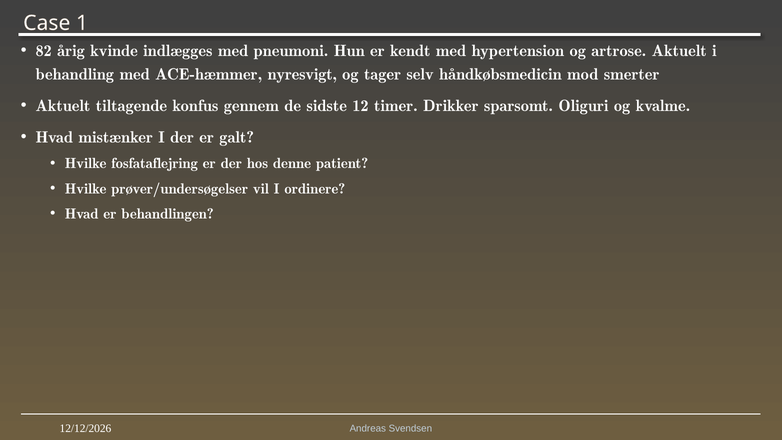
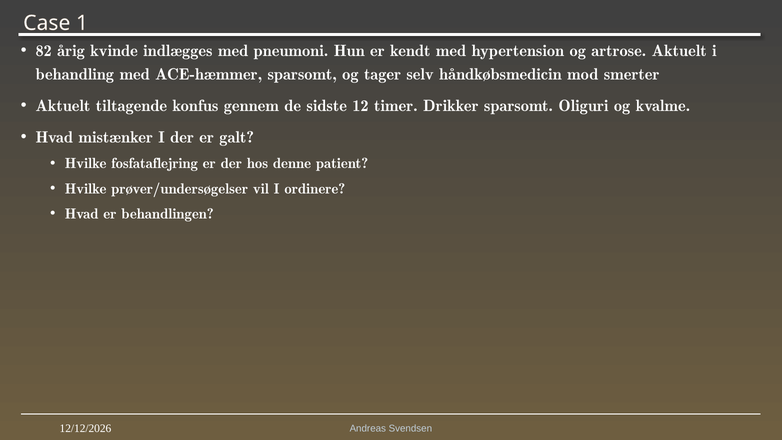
ACE-hæmmer nyresvigt: nyresvigt -> sparsomt (302, 74)
